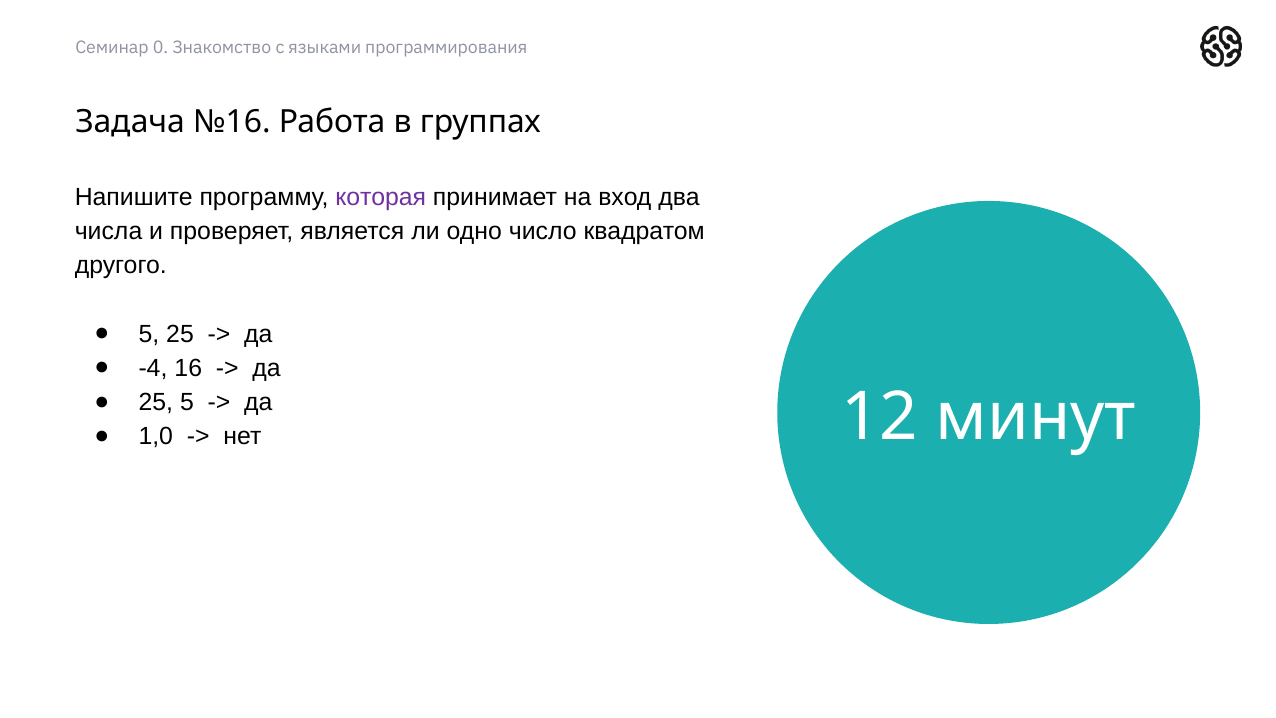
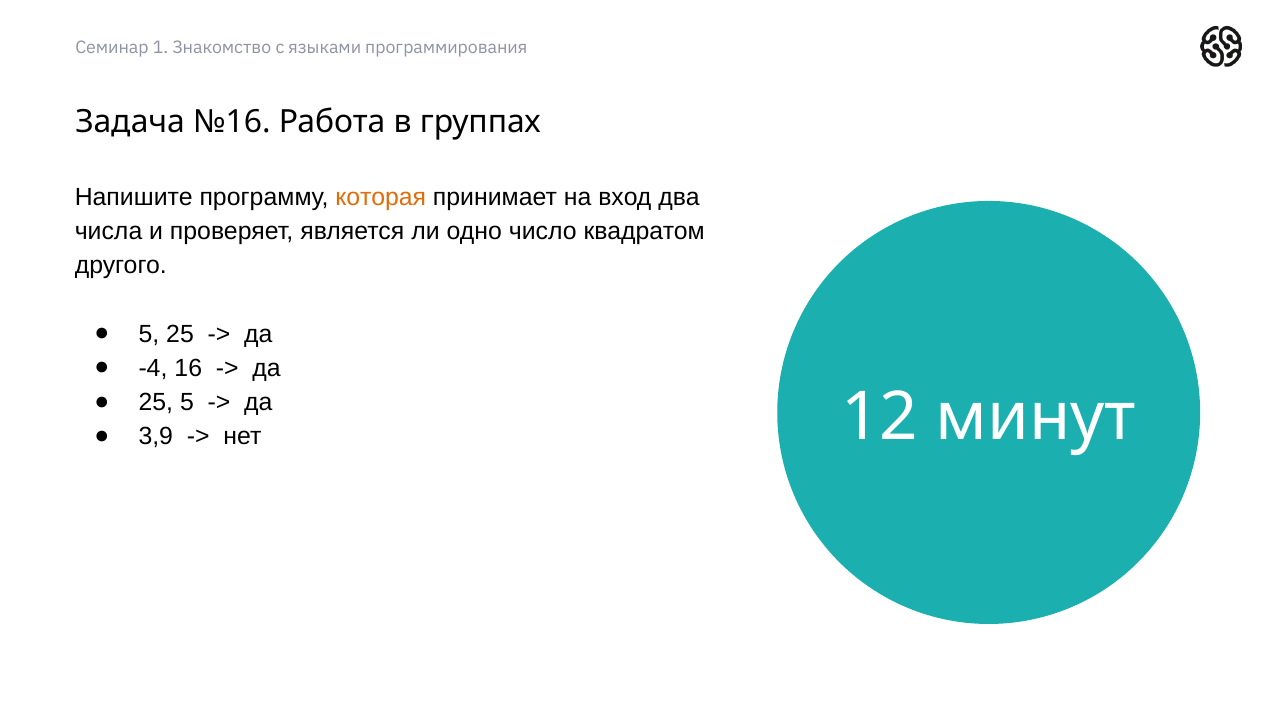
0: 0 -> 1 (160, 48)
которая colour: purple -> orange (381, 197)
1,0: 1,0 -> 3,9 (156, 436)
